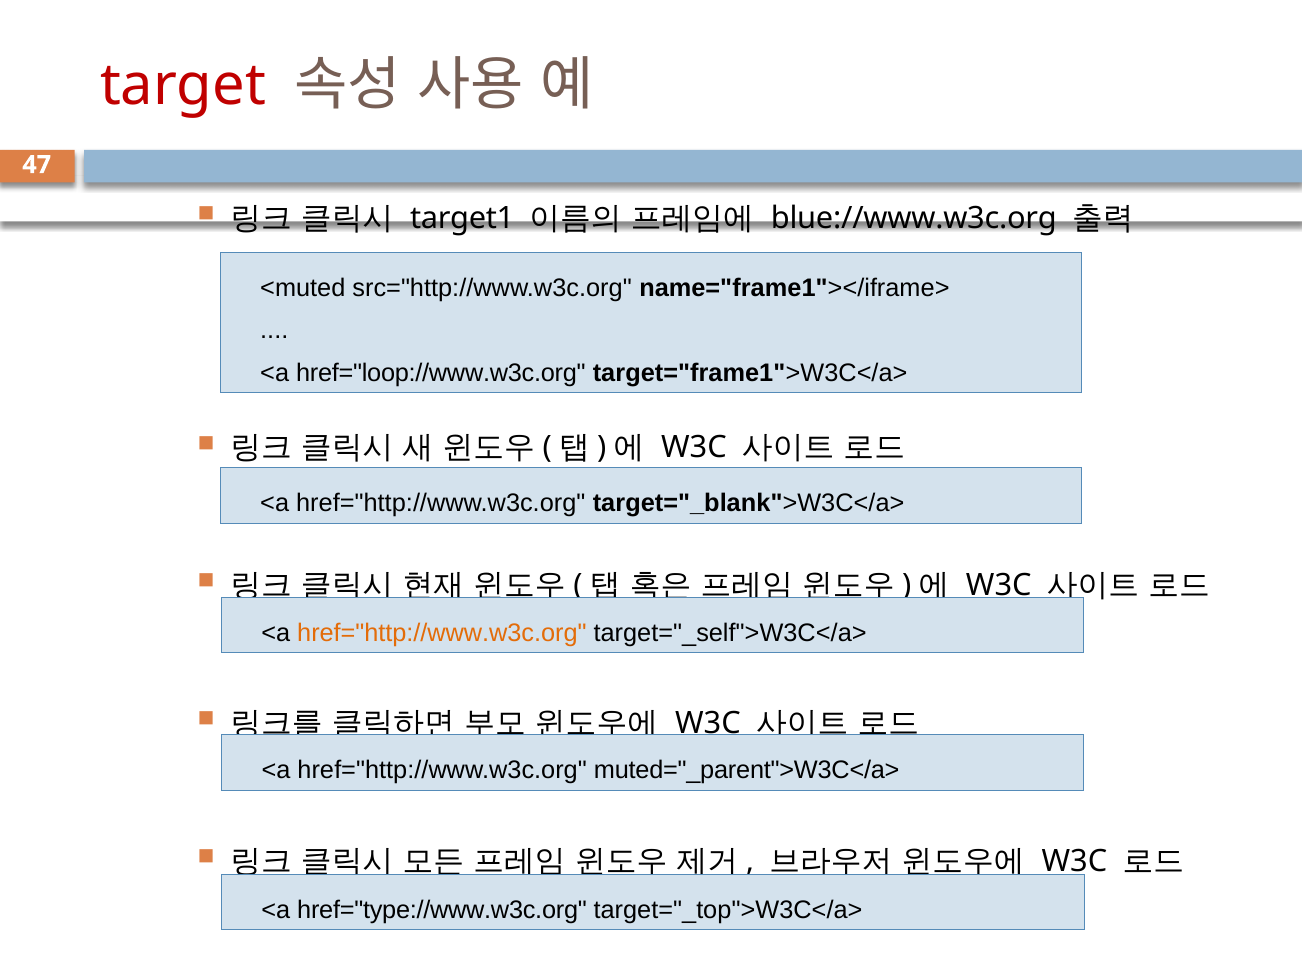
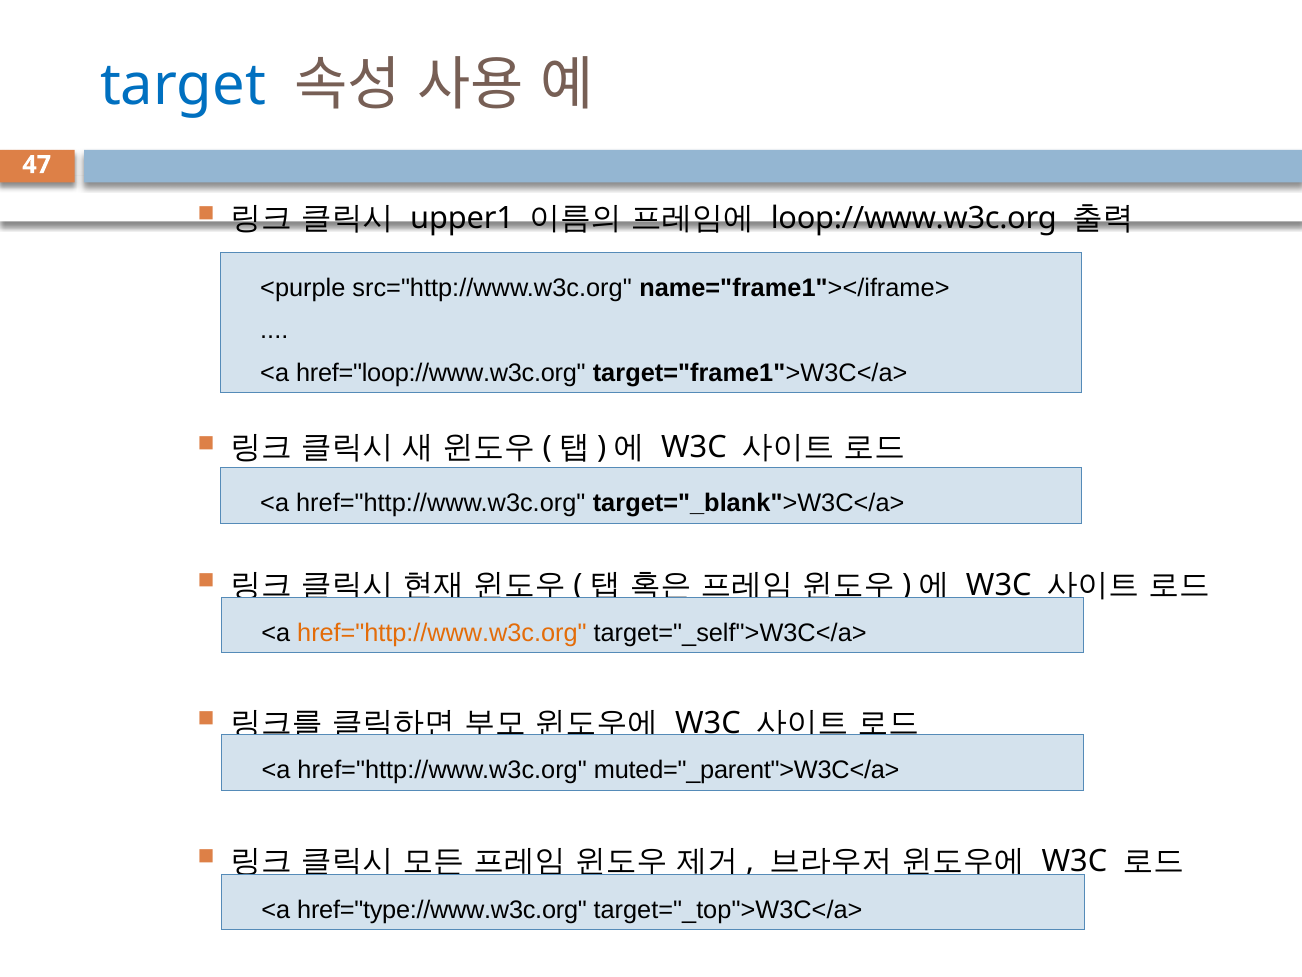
target colour: red -> blue (183, 85)
target1: target1 -> upper1 (462, 218)
blue://www.w3c.org: blue://www.w3c.org -> loop://www.w3c.org (914, 218)
<muted: <muted -> <purple (303, 288)
